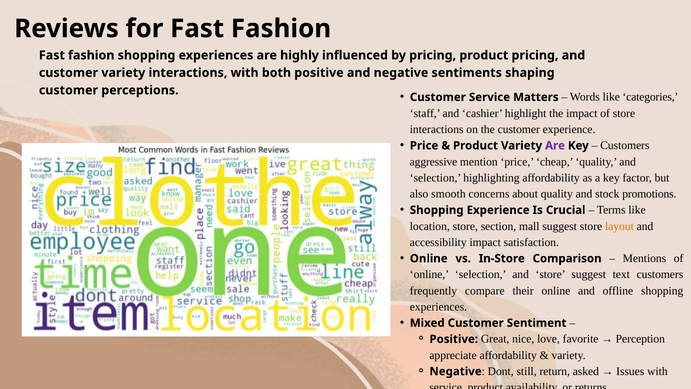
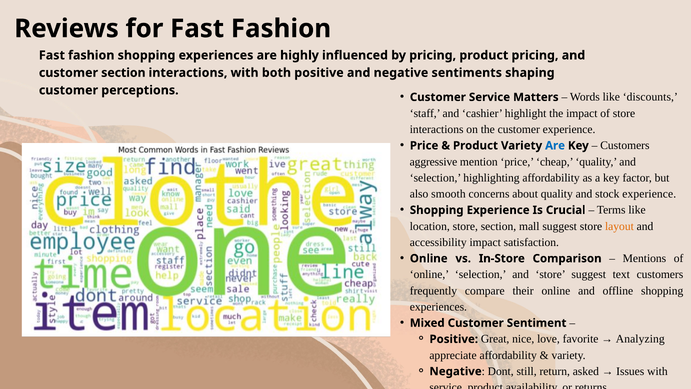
customer variety: variety -> section (123, 73)
categories: categories -> discounts (650, 97)
Are colour: purple -> blue (555, 145)
stock promotions: promotions -> experience (649, 194)
Perception: Perception -> Analyzing (640, 339)
